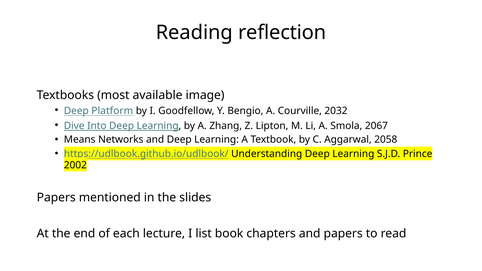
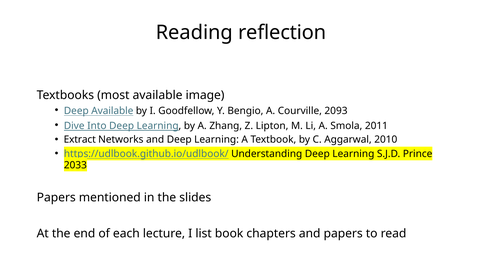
Deep Platform: Platform -> Available (112, 111)
2032: 2032 -> 2093 (336, 111)
2067: 2067 -> 2011 (376, 126)
Means: Means -> Extract (80, 140)
2058: 2058 -> 2010 (386, 140)
2002: 2002 -> 2033 (75, 165)
